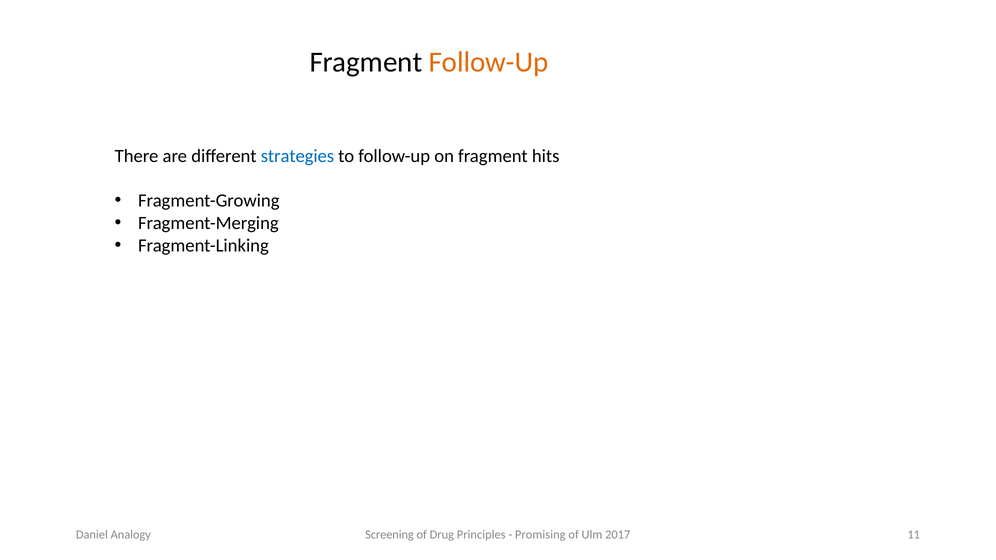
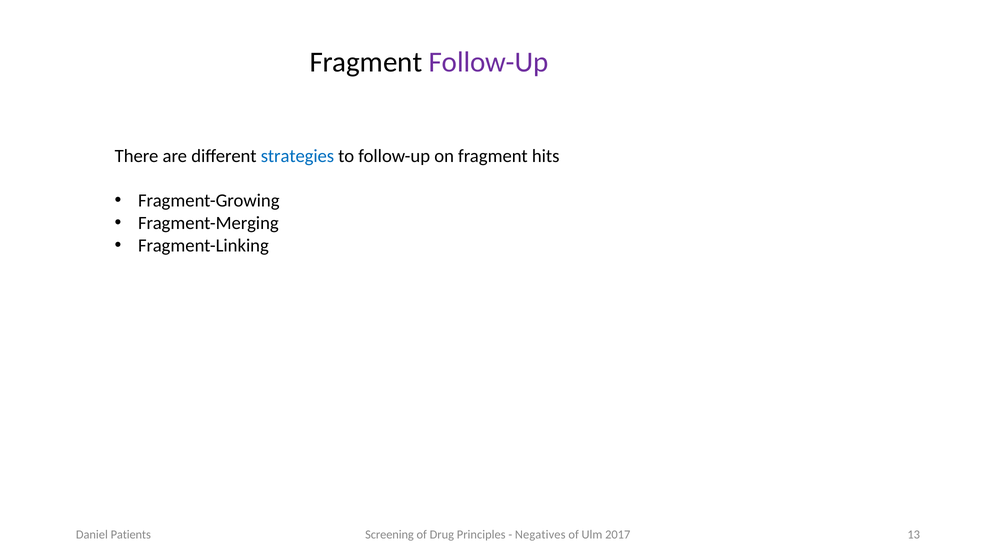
Follow-Up colour: orange -> purple (489, 62)
Promising: Promising -> Negatives (540, 535)
11: 11 -> 13 (914, 535)
Analogy: Analogy -> Patients (131, 535)
